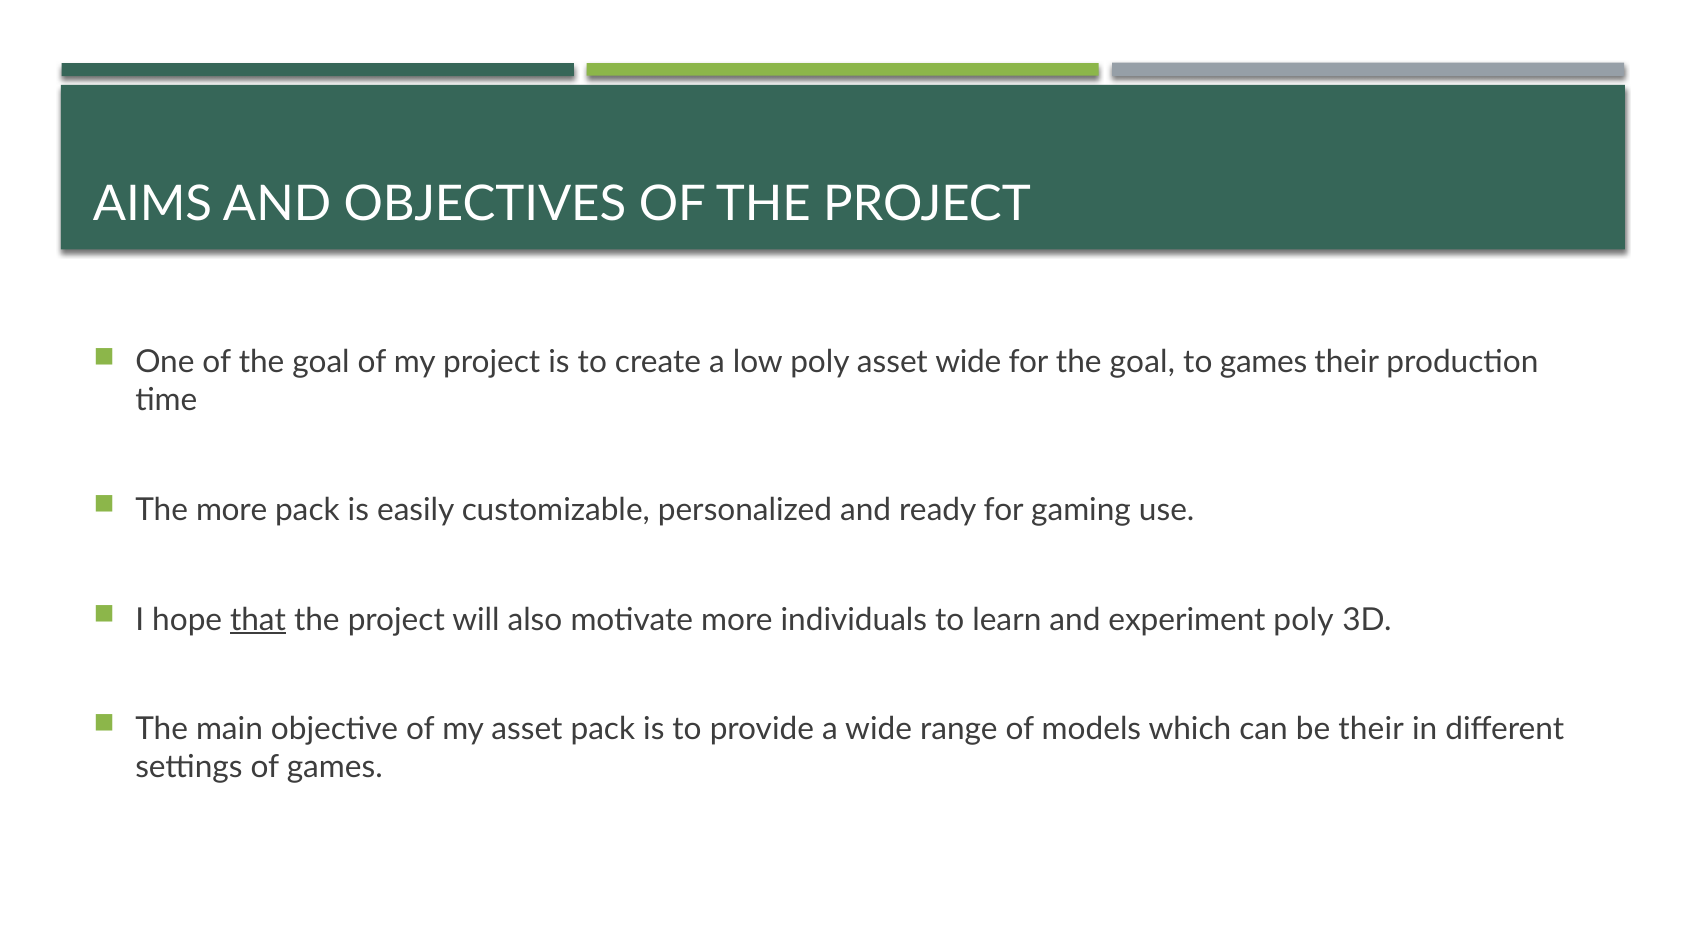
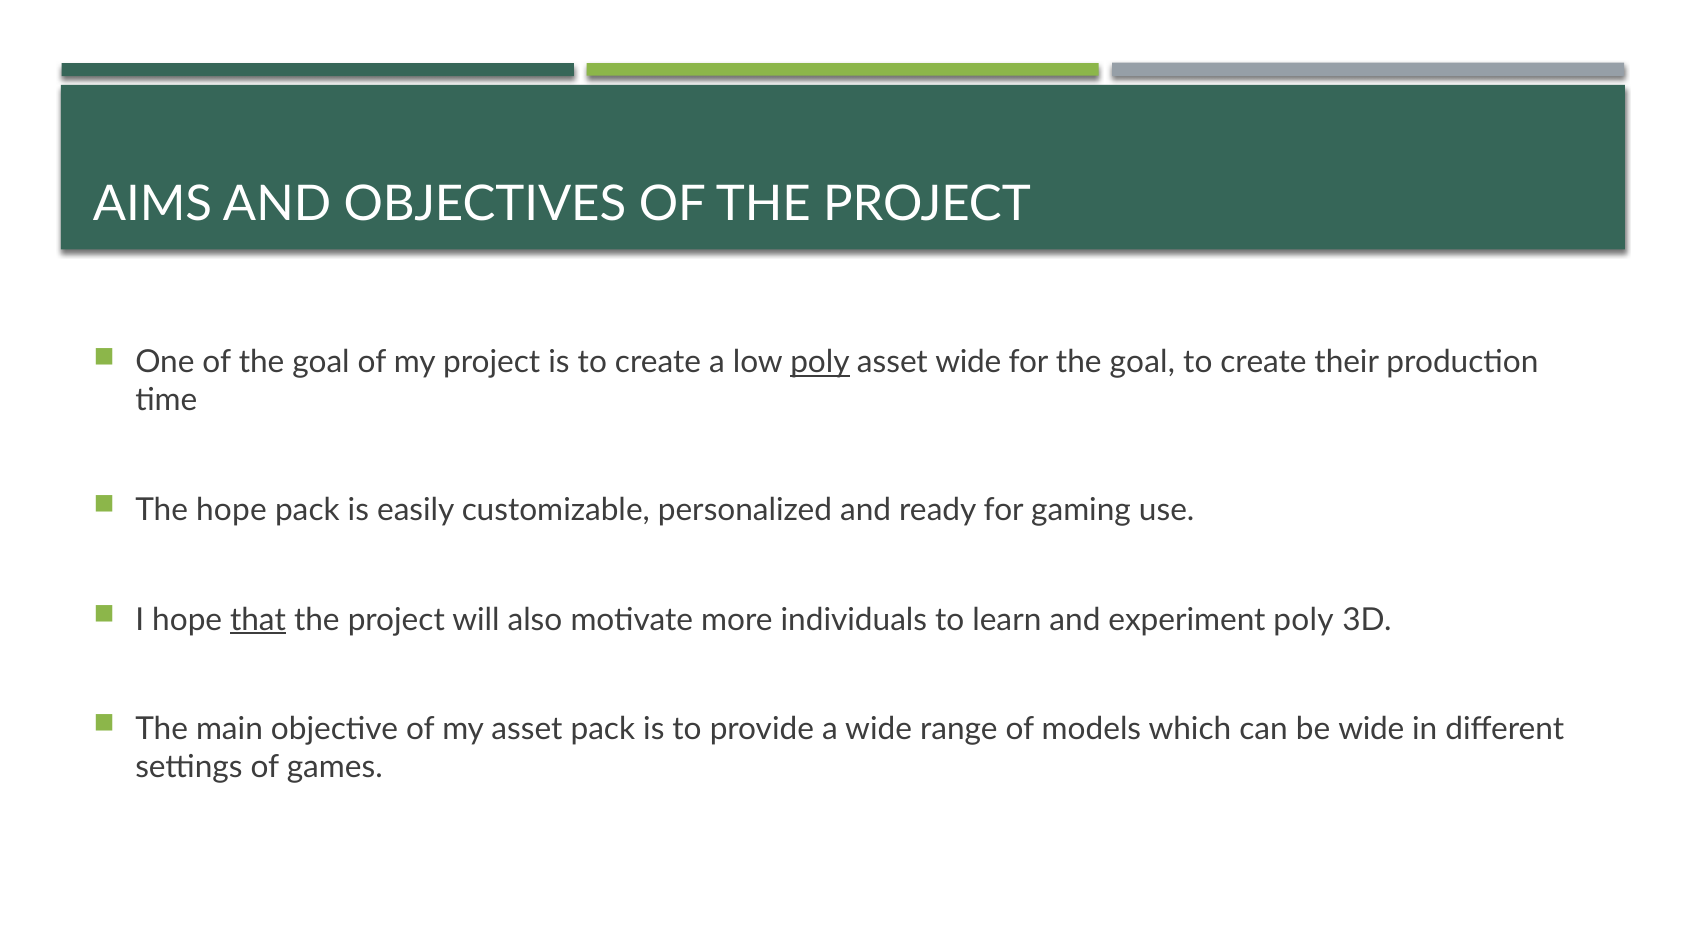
poly underline: none -> present (820, 363)
games: games -> create (1264, 363)
The more: more -> hope (231, 510)
be their: their -> wide (1371, 729)
